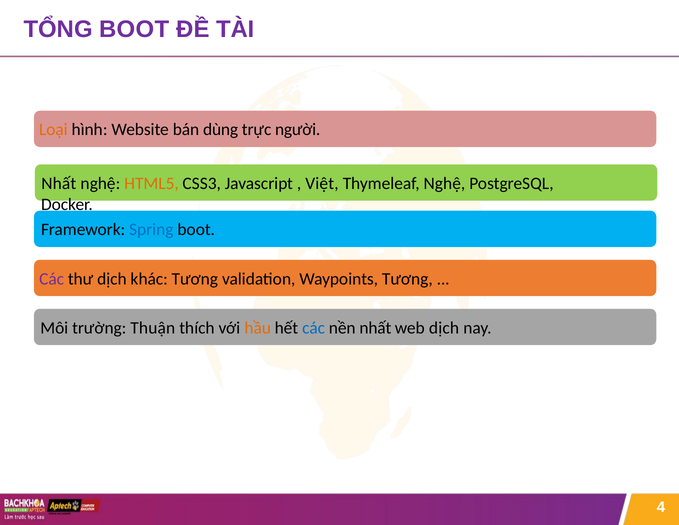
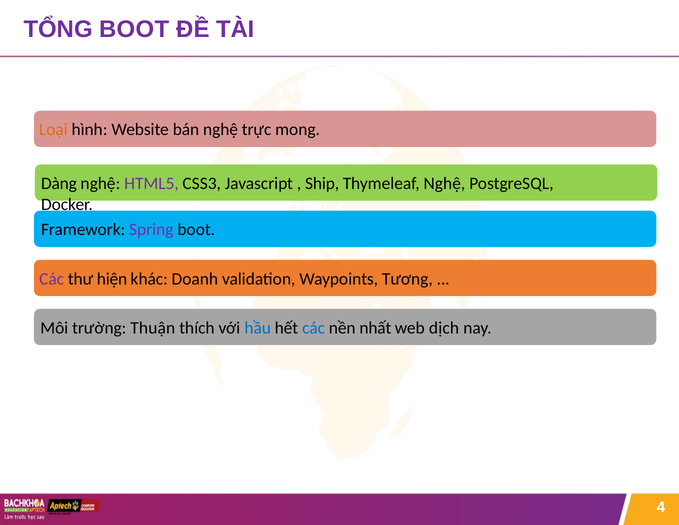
bán dùng: dùng -> nghệ (221, 129)
người: người -> mong (298, 129)
Nhất: Nhất -> Dàng (59, 184)
HTML5 colour: orange -> purple (151, 184)
Việt: Việt -> Ship (322, 184)
Spring colour: blue -> purple (151, 229)
thư dịch: dịch -> hiện (112, 279)
khác Tương: Tương -> Doanh (195, 279)
hầu colour: orange -> blue (258, 328)
